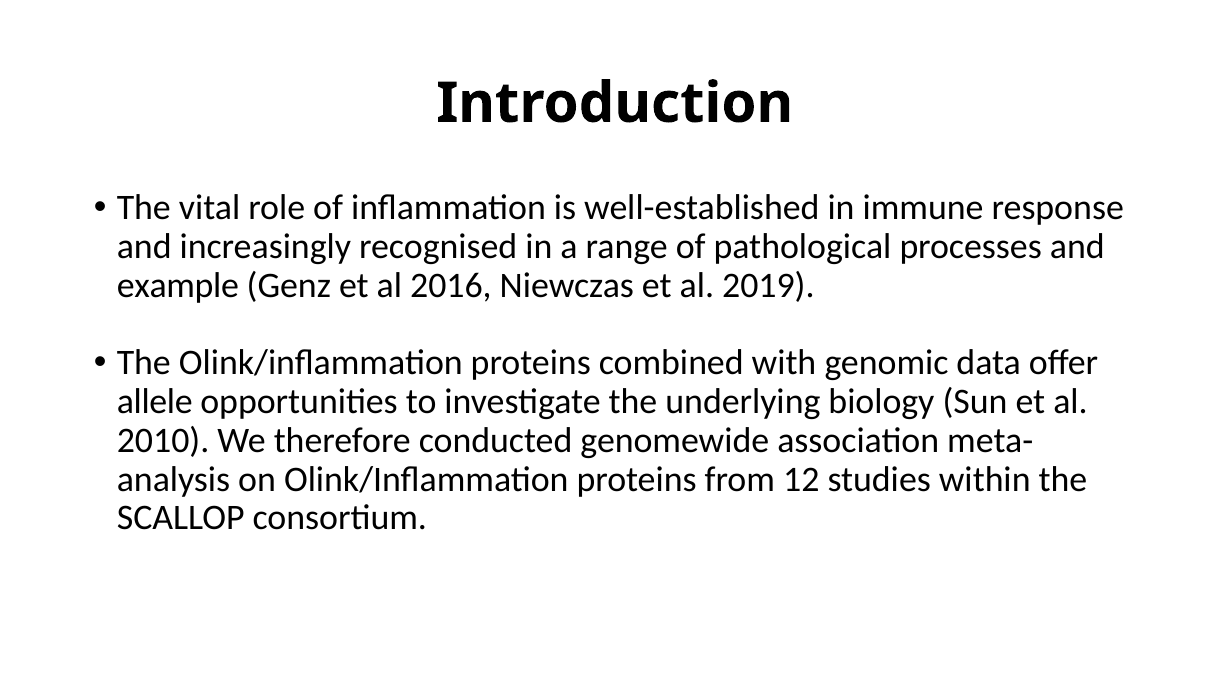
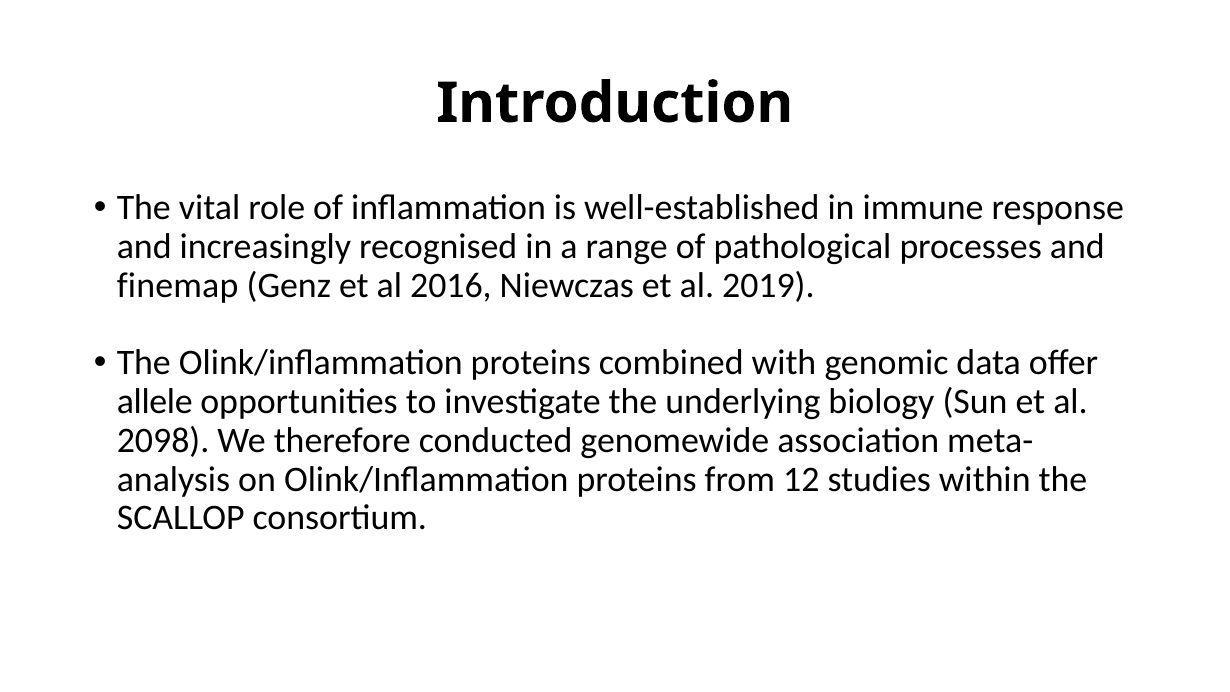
example: example -> finemap (178, 285)
2010: 2010 -> 2098 (163, 440)
